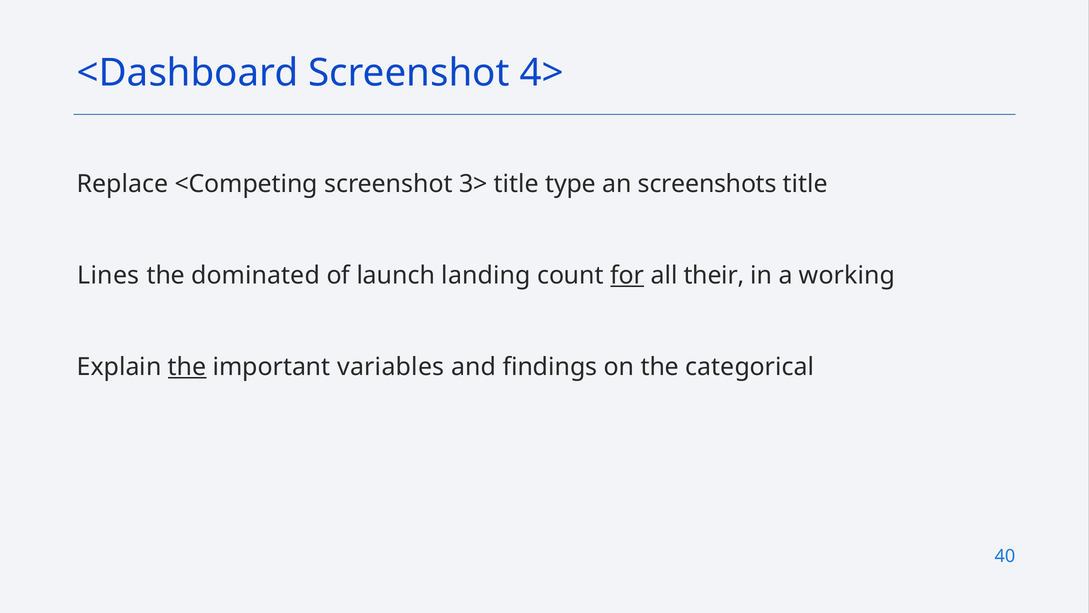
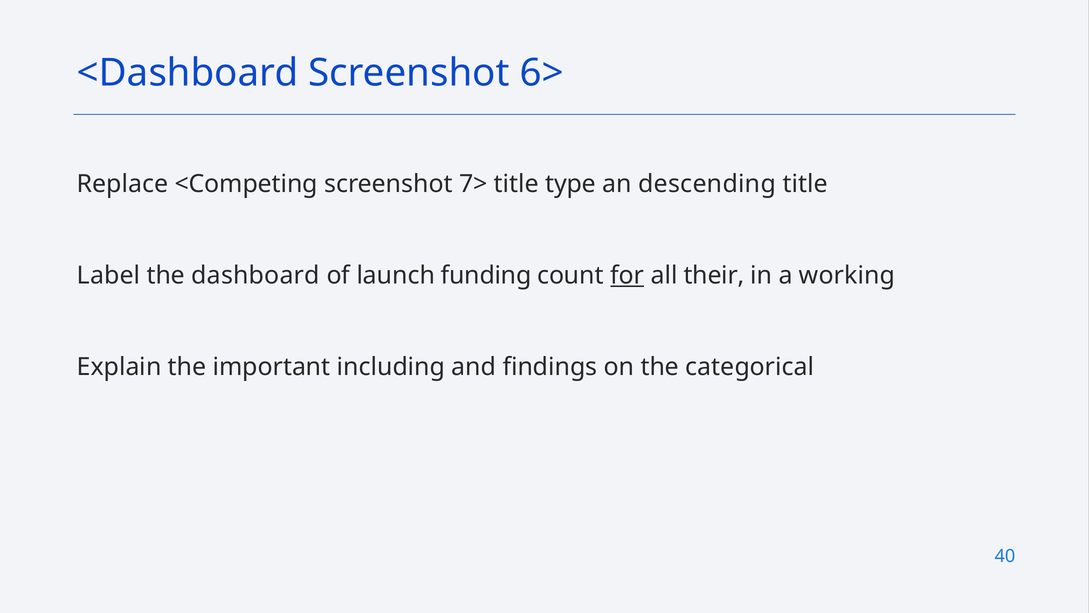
4>: 4> -> 6> (542, 73)
3>: 3> -> 7> (473, 184)
screenshots: screenshots -> descending (707, 184)
Lines: Lines -> Label (109, 275)
dominated: dominated -> dashboard (256, 275)
landing: landing -> funding (486, 275)
the underline: present -> none (187, 367)
variables: variables -> including (391, 367)
